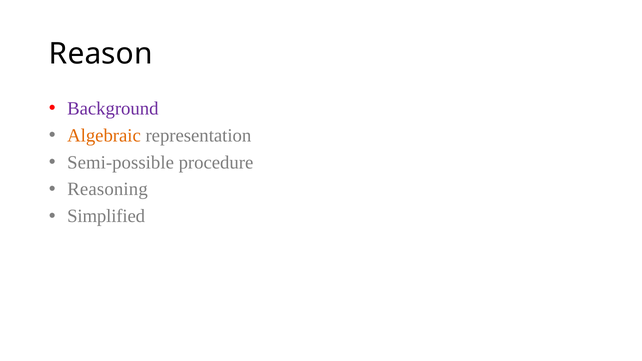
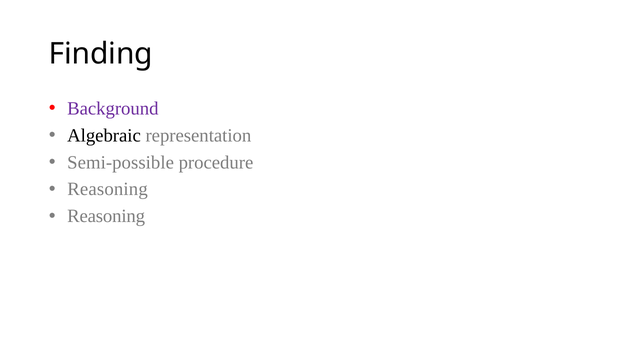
Reason: Reason -> Finding (101, 54)
Algebraic colour: orange -> black (104, 135)
Simplified: Simplified -> Reasoning (106, 216)
